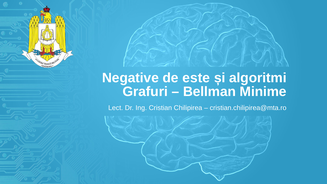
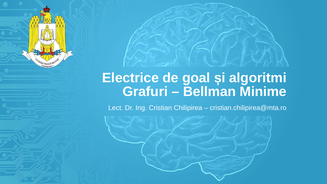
Negative: Negative -> Electrice (131, 78)
este: este -> goal (196, 78)
